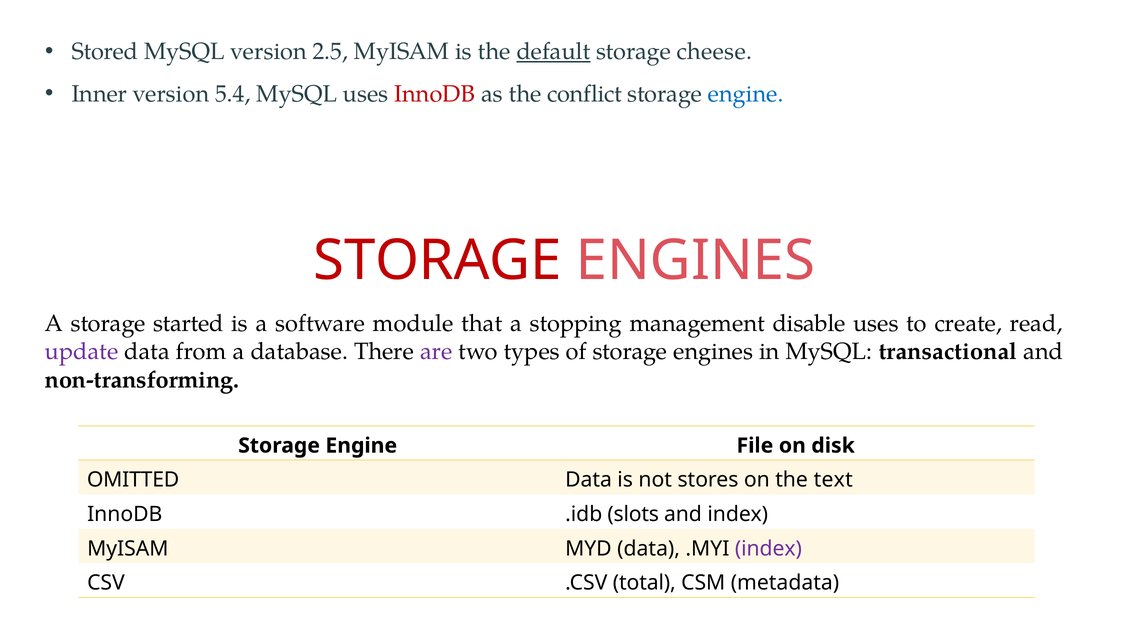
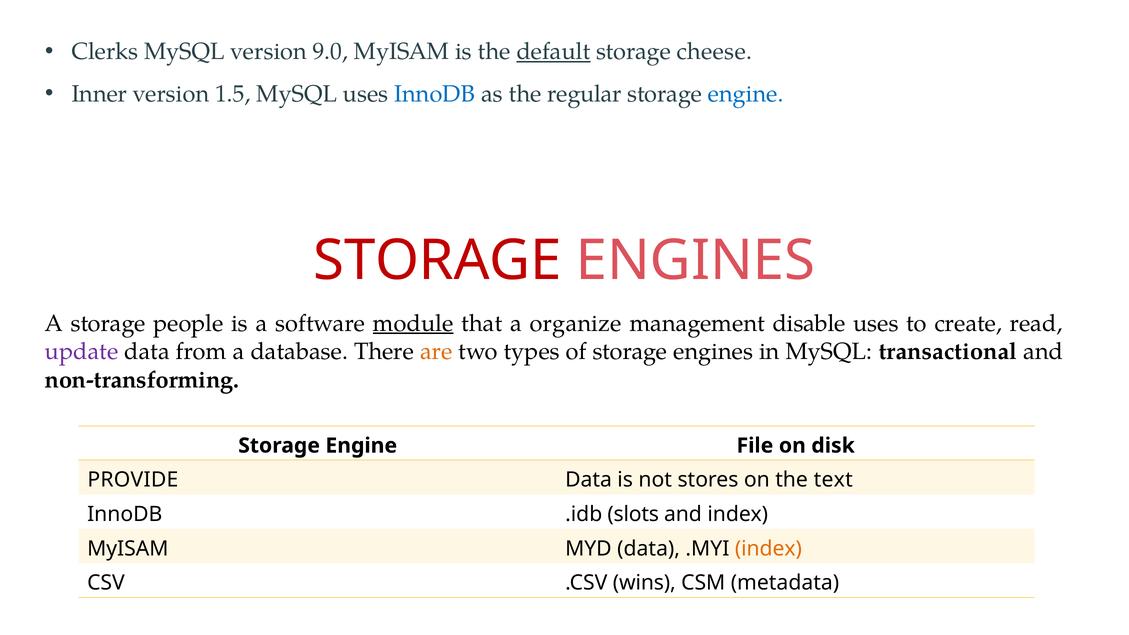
Stored: Stored -> Clerks (105, 52)
2.5: 2.5 -> 9.0 (330, 52)
5.4: 5.4 -> 1.5 (233, 94)
InnoDB colour: red -> blue (435, 94)
conflict: conflict -> regular (585, 94)
started: started -> people (188, 323)
module underline: none -> present (413, 323)
stopping: stopping -> organize (576, 323)
are colour: purple -> orange (436, 352)
OMITTED: OMITTED -> PROVIDE (133, 480)
index colour: purple -> orange (768, 549)
total: total -> wins (644, 583)
